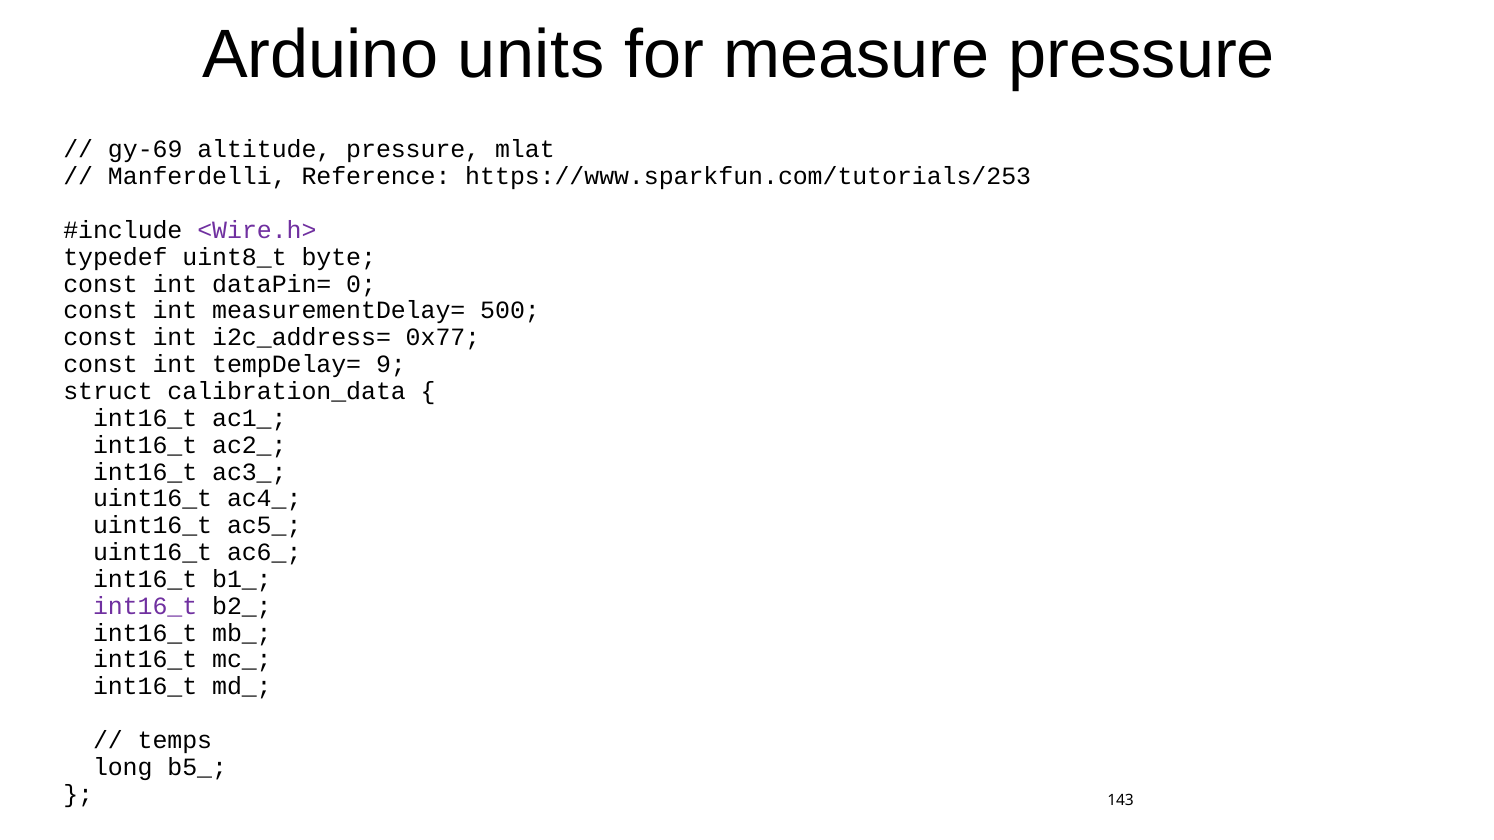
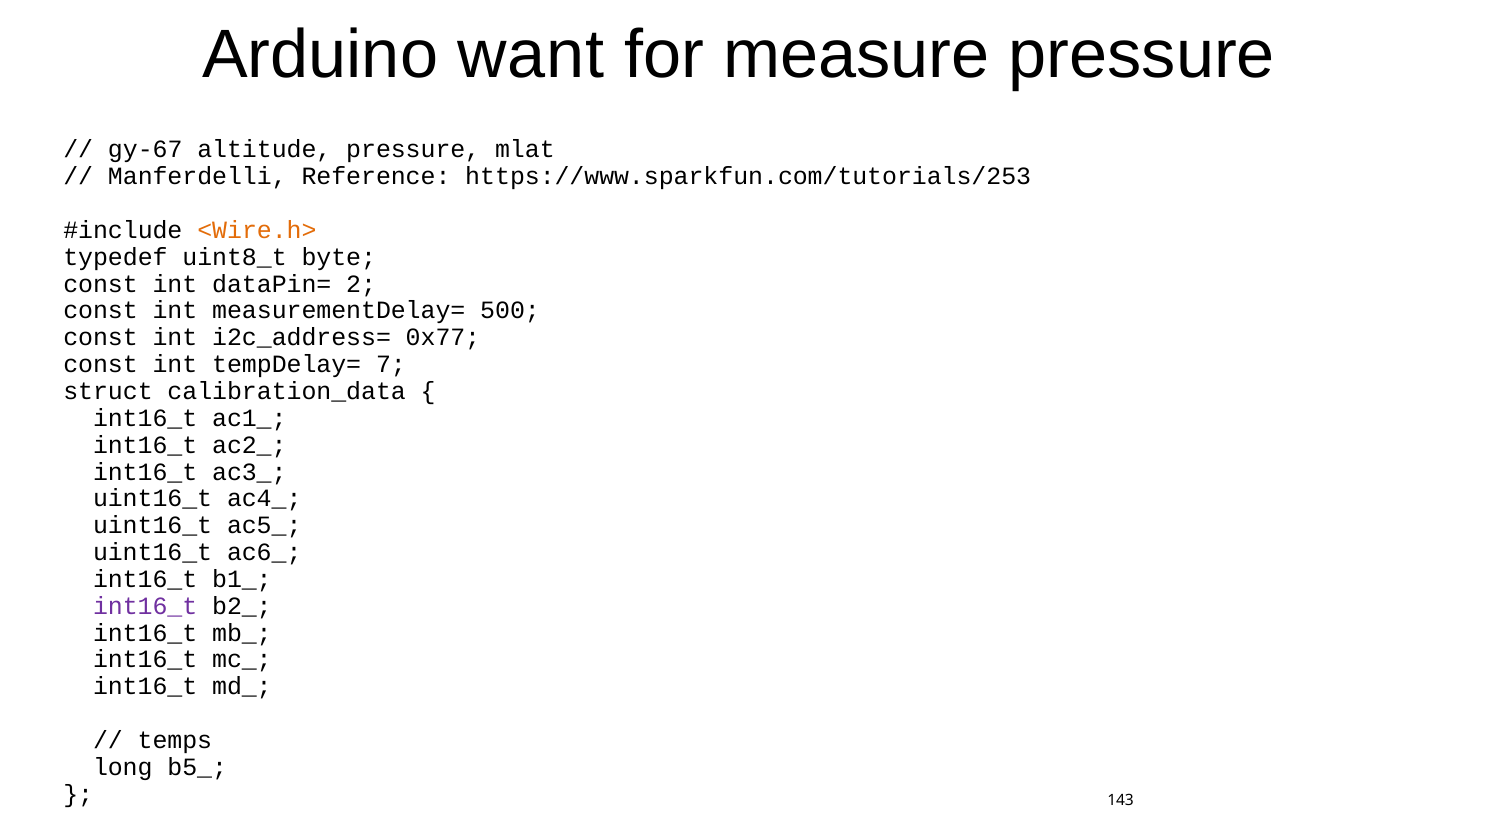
units: units -> want (531, 55)
gy-69: gy-69 -> gy-67 (145, 150)
<Wire.h> colour: purple -> orange (257, 230)
0: 0 -> 2 (361, 284)
9: 9 -> 7 (391, 365)
